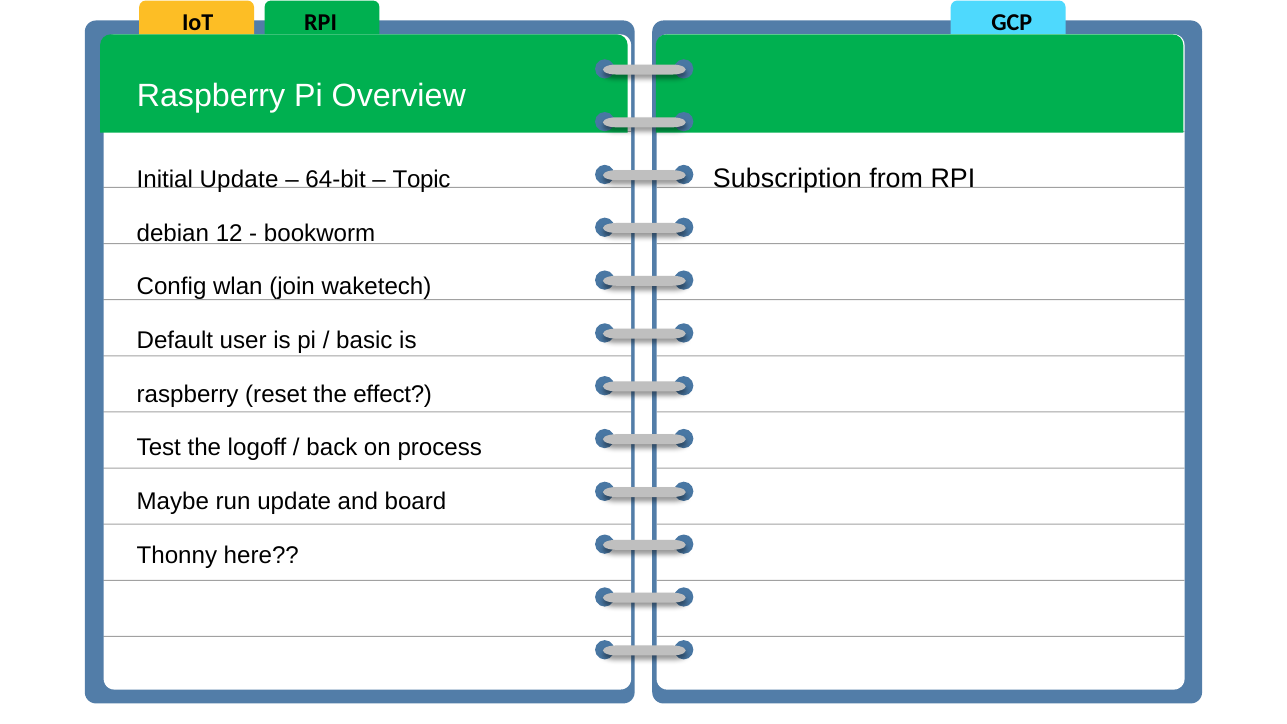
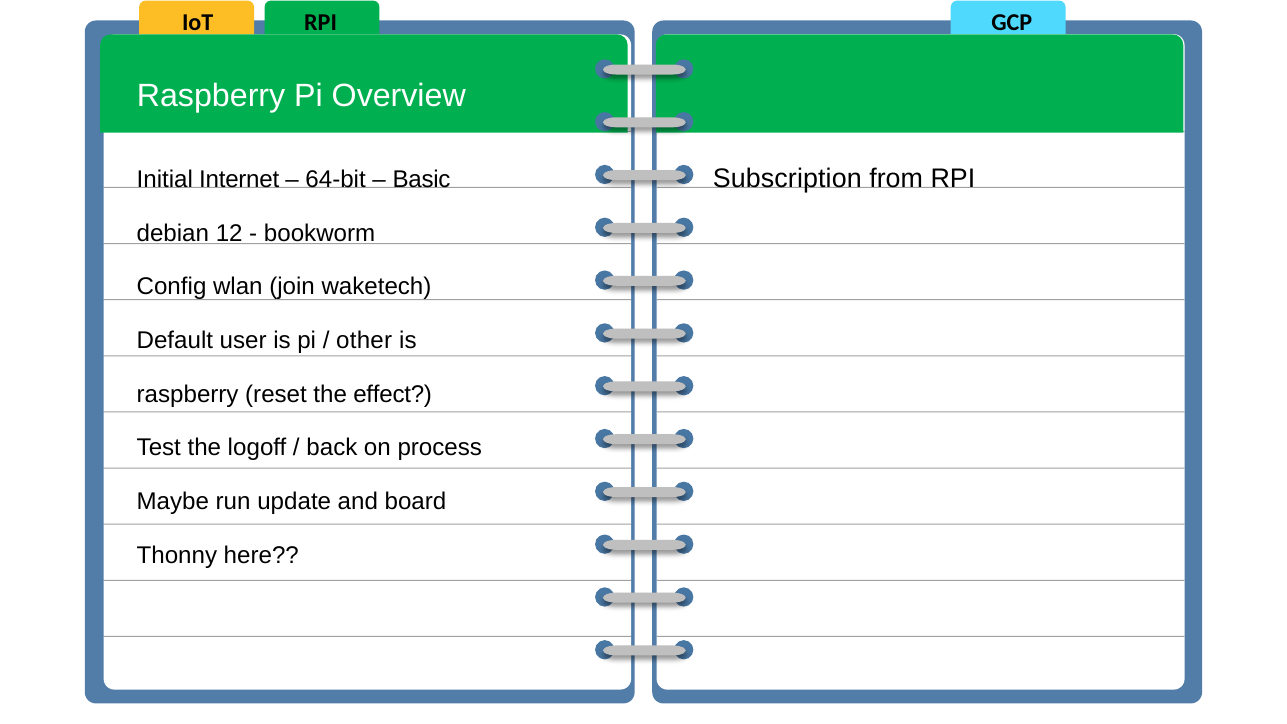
Initial Update: Update -> Internet (239, 180)
Topic: Topic -> Basic (422, 180)
basic: basic -> other (364, 341)
